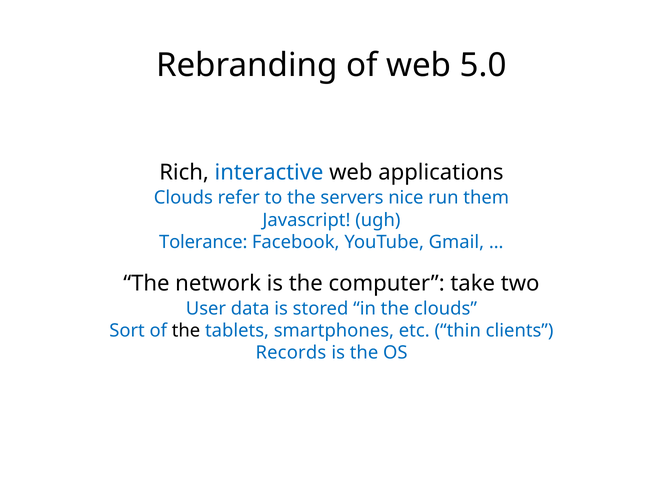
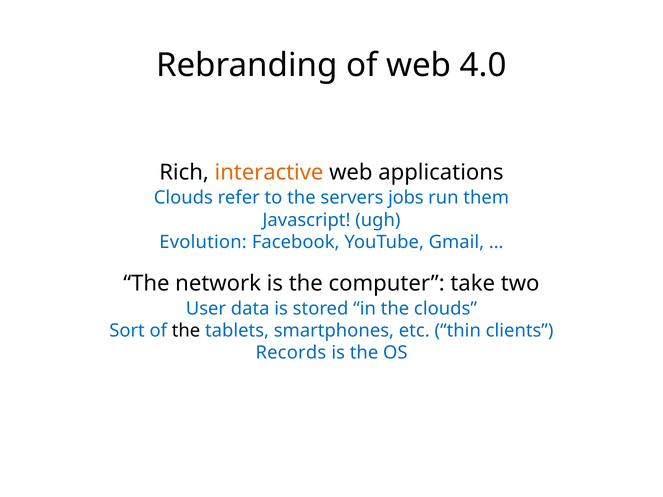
5.0: 5.0 -> 4.0 (483, 65)
interactive colour: blue -> orange (269, 173)
nice: nice -> jobs (406, 198)
Tolerance: Tolerance -> Evolution (203, 242)
